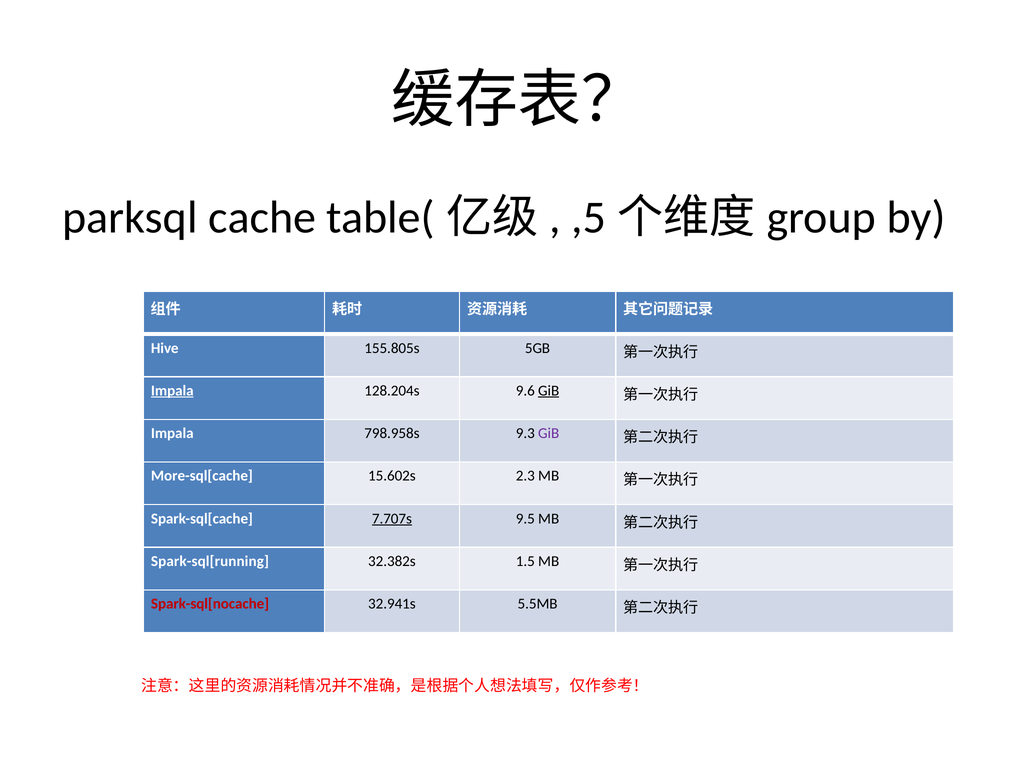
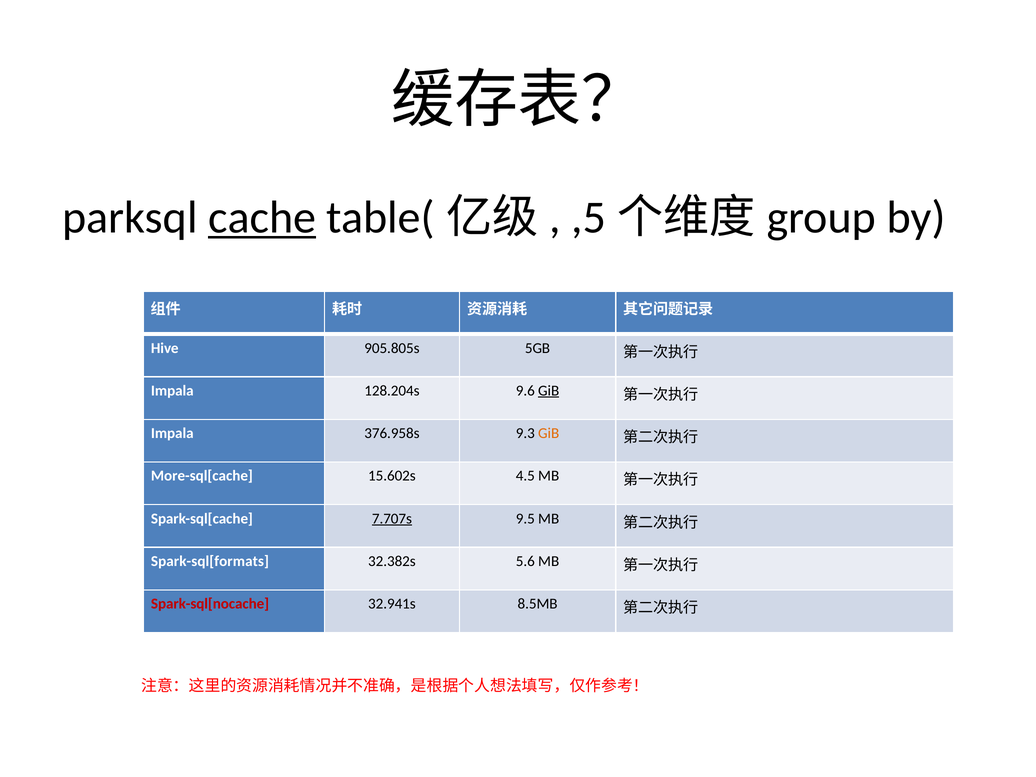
cache underline: none -> present (262, 217)
155.805s: 155.805s -> 905.805s (392, 348)
Impala underline: present -> none (172, 391)
798.958s: 798.958s -> 376.958s (392, 433)
GiB colour: purple -> orange (549, 433)
2.3: 2.3 -> 4.5 (525, 476)
Spark-sql[running: Spark-sql[running -> Spark-sql[formats (210, 561)
1.5: 1.5 -> 5.6 (525, 561)
5.5MB: 5.5MB -> 8.5MB (538, 604)
